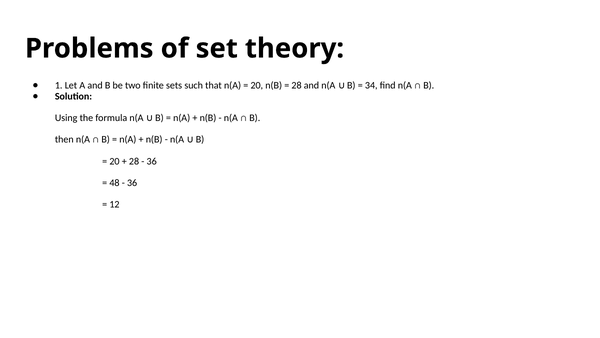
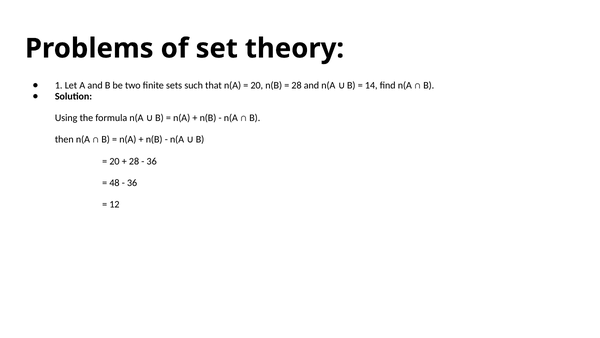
34: 34 -> 14 (371, 85)
